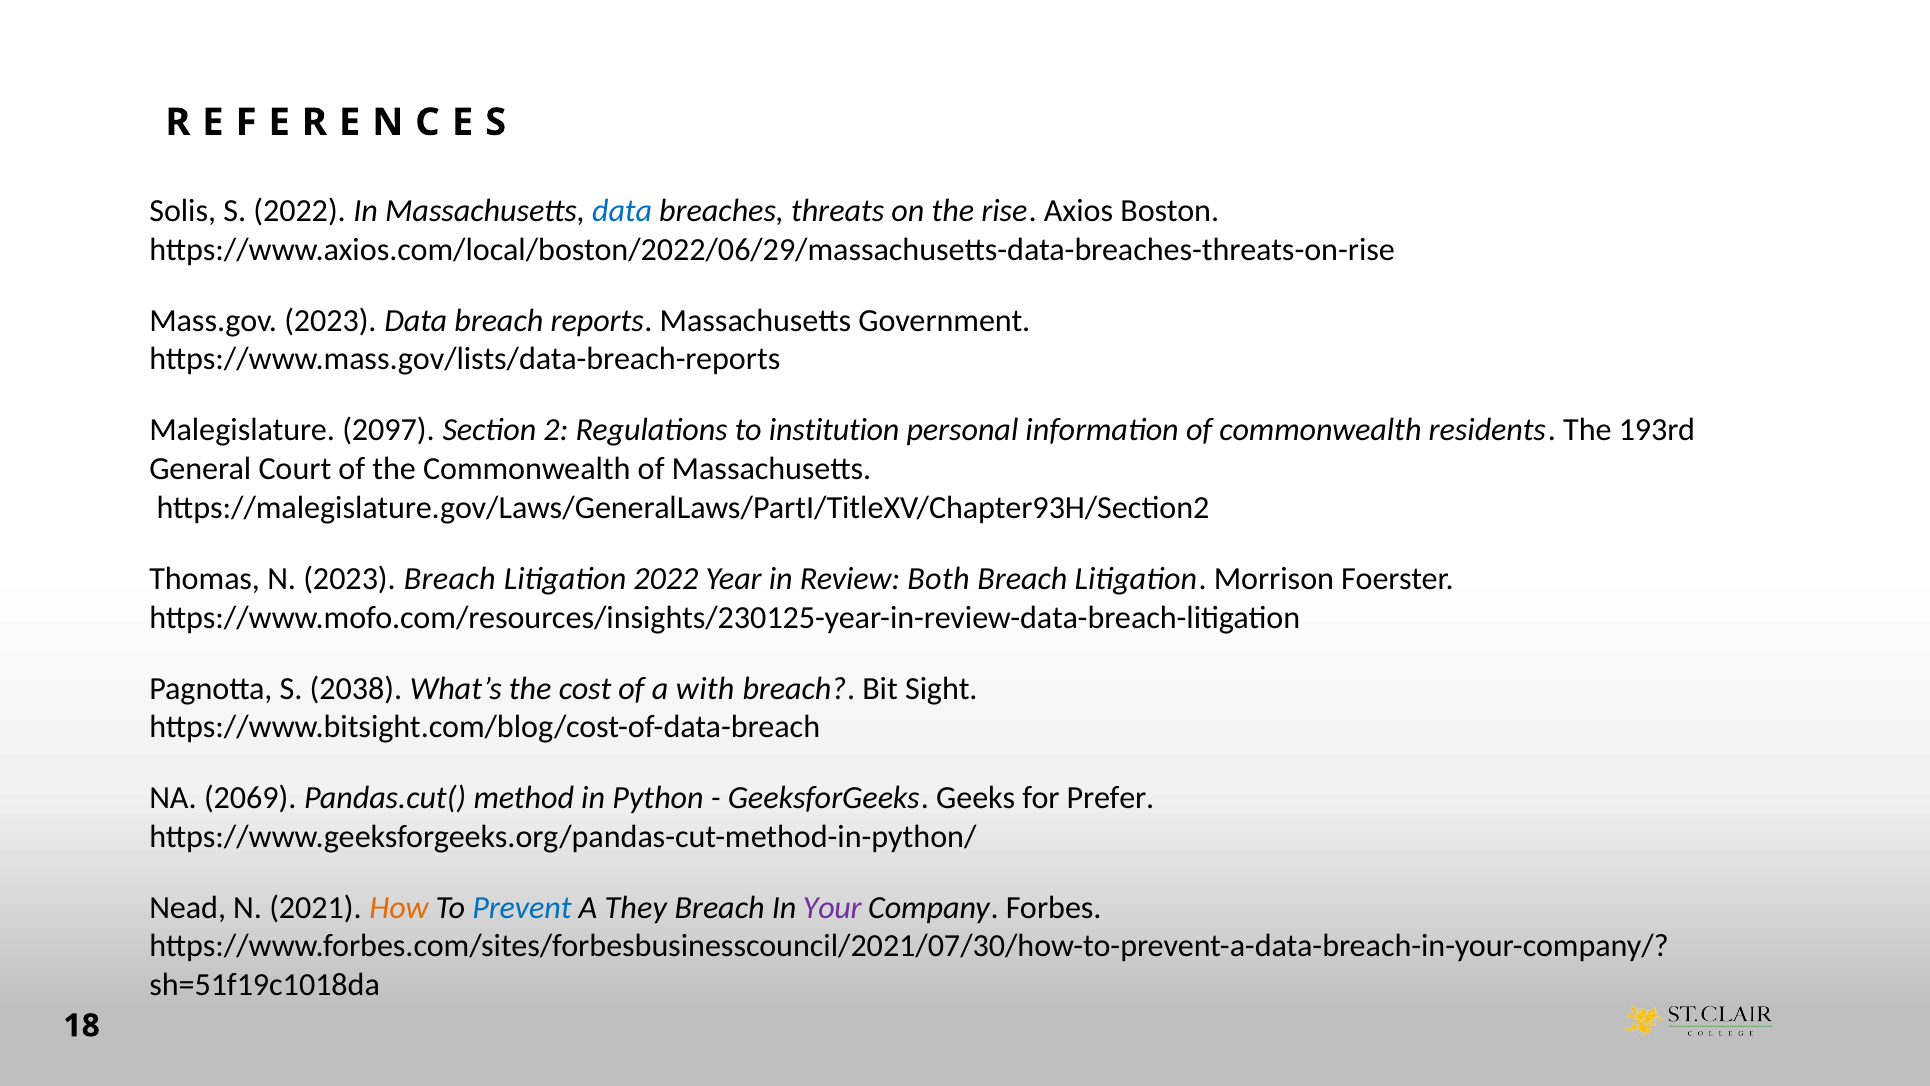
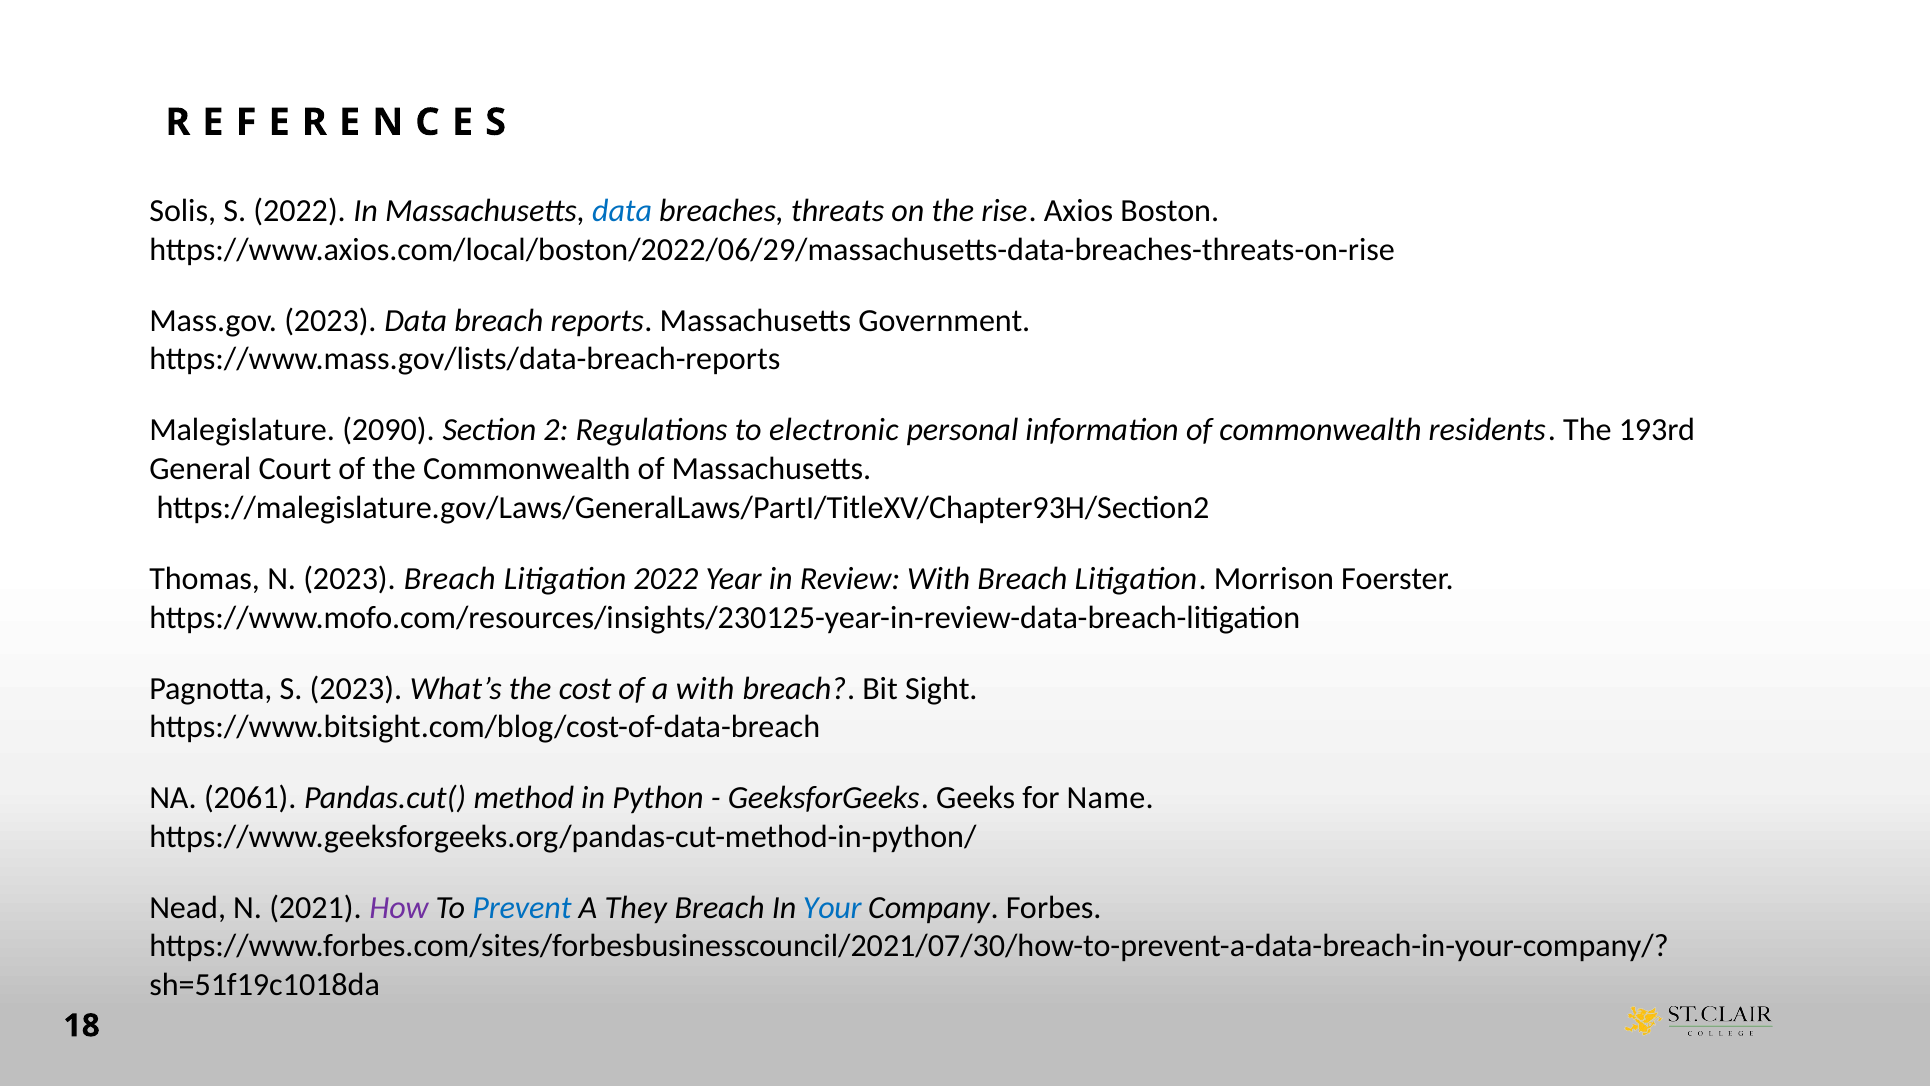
2097: 2097 -> 2090 (388, 430)
institution: institution -> electronic (834, 430)
Review Both: Both -> With (939, 579)
S 2038: 2038 -> 2023 (356, 688)
2069: 2069 -> 2061 (250, 798)
Prefer: Prefer -> Name (1110, 798)
How colour: orange -> purple (399, 907)
Your colour: purple -> blue (832, 907)
